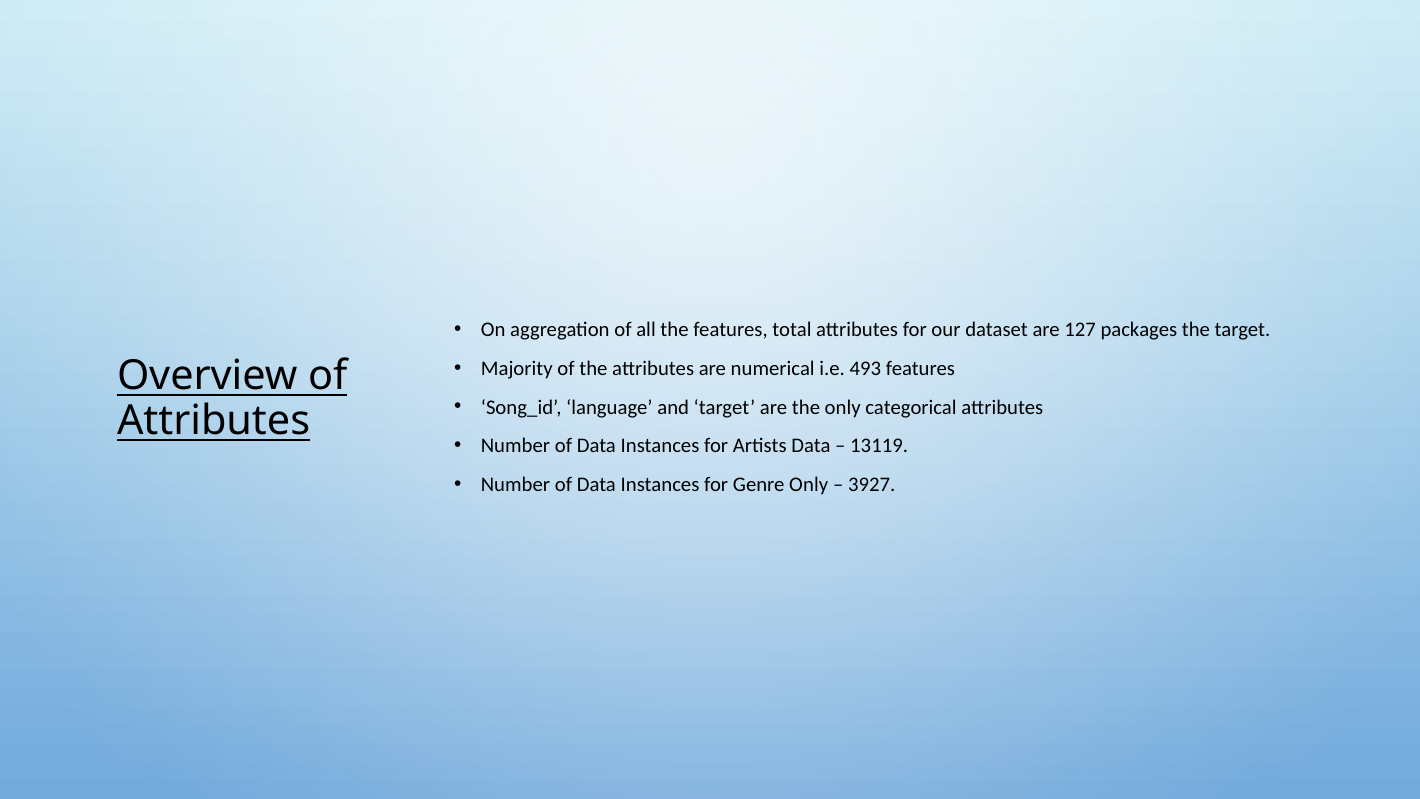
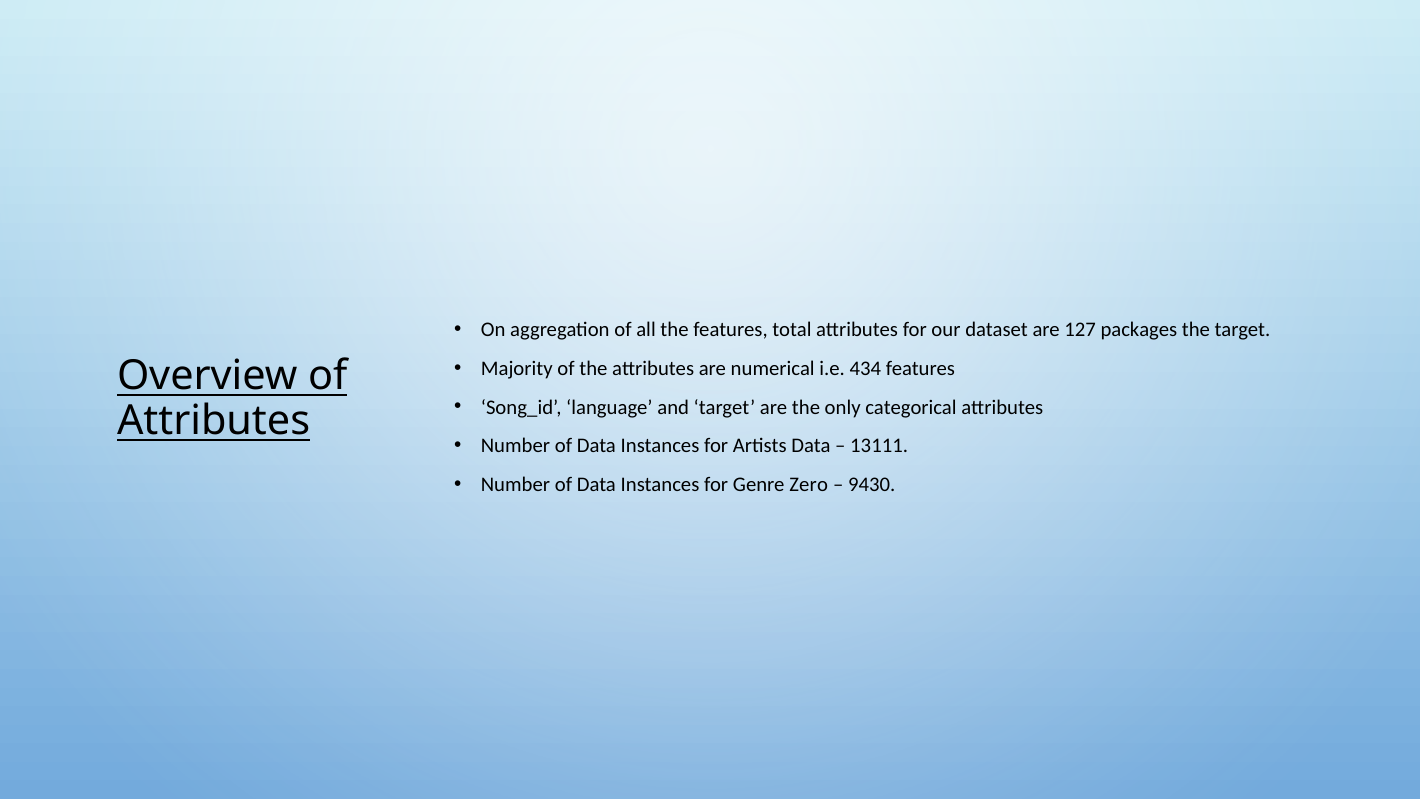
493: 493 -> 434 (865, 368)
13119: 13119 -> 13111 (879, 446)
Genre Only: Only -> Zero (809, 485)
3927: 3927 -> 9430 (872, 485)
